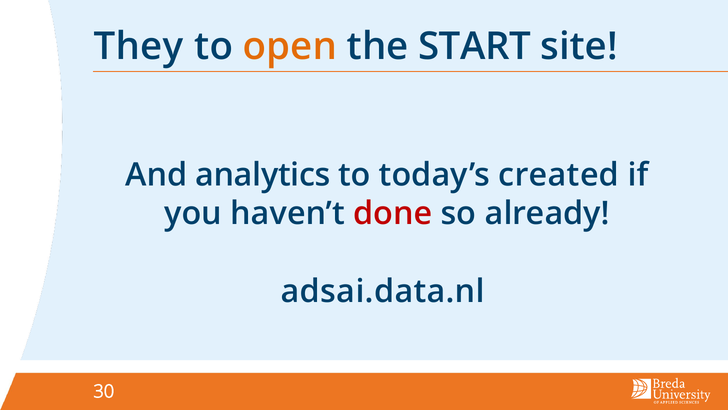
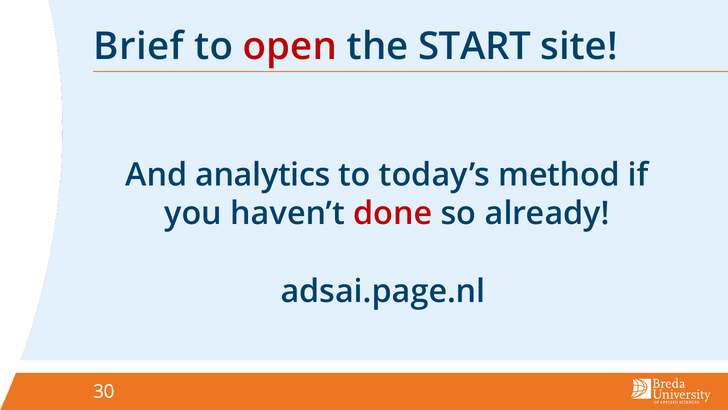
They: They -> Brief (139, 46)
open colour: orange -> red (290, 46)
created: created -> method (559, 175)
adsai.data.nl: adsai.data.nl -> adsai.page.nl (383, 291)
